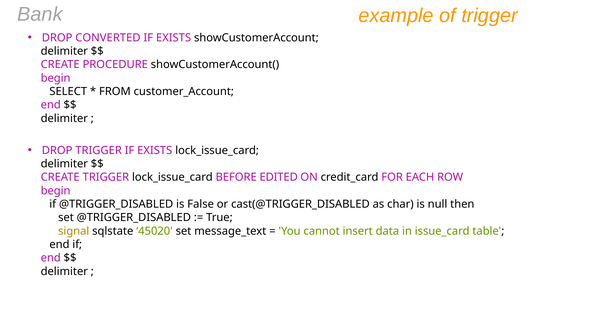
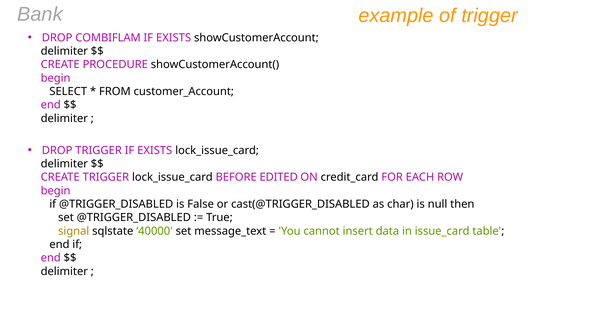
CONVERTED: CONVERTED -> COMBIFLAM (108, 38)
45020: 45020 -> 40000 (154, 231)
